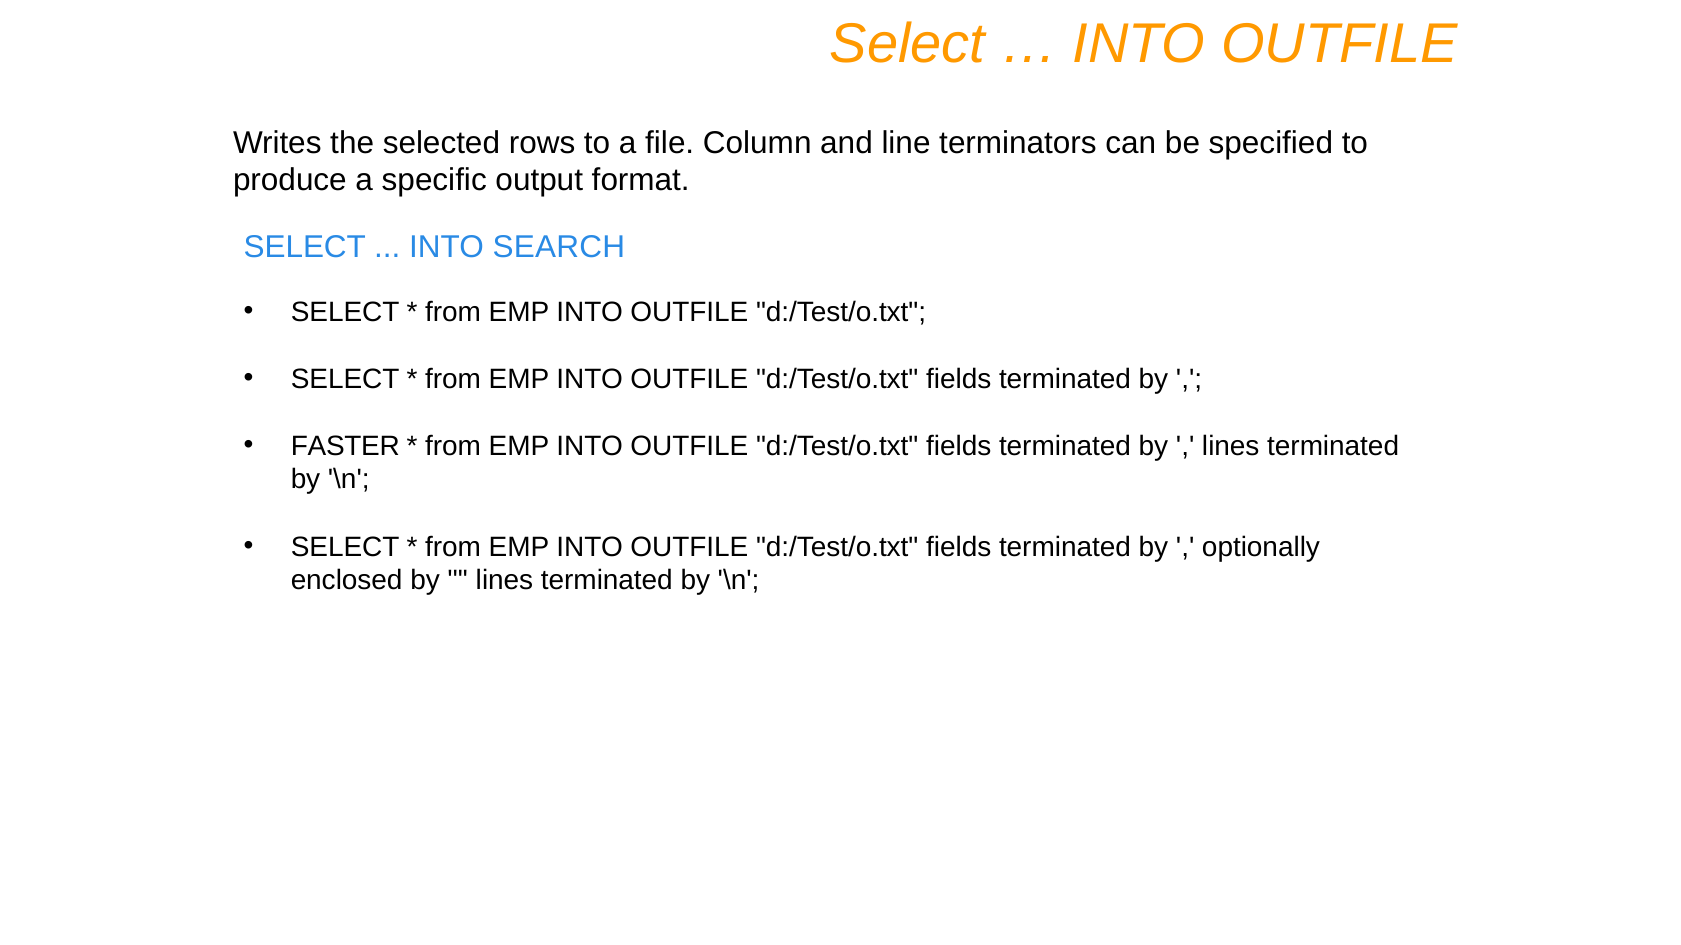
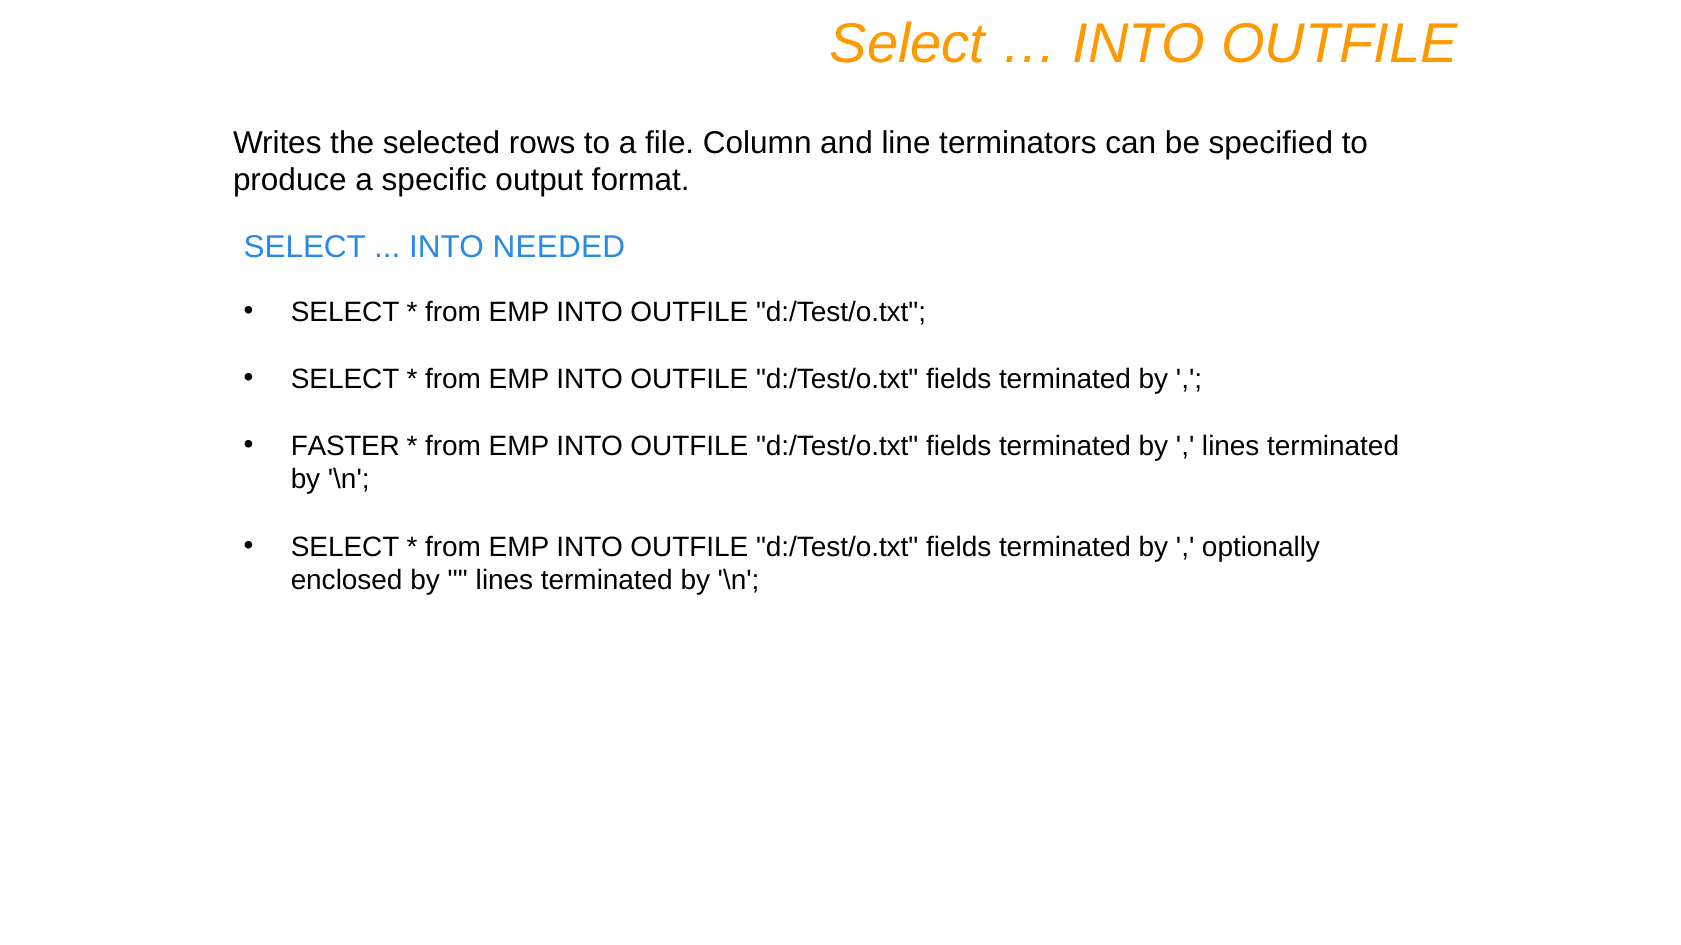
SEARCH: SEARCH -> NEEDED (559, 248)
